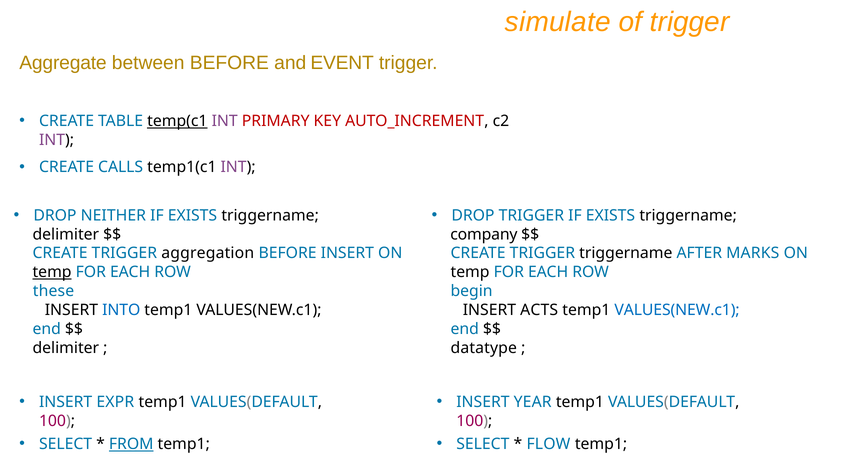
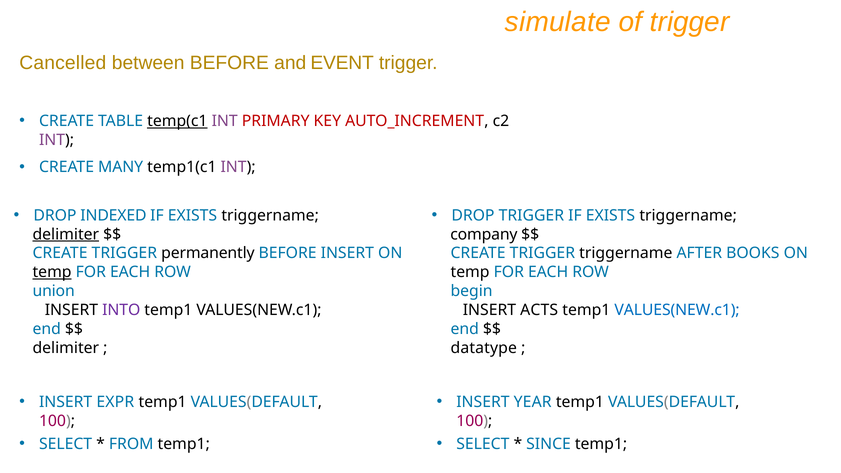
Aggregate: Aggregate -> Cancelled (63, 63)
CALLS: CALLS -> MANY (121, 167)
NEITHER: NEITHER -> INDEXED (113, 215)
delimiter underline: none -> present (66, 234)
aggregation: aggregation -> permanently (208, 253)
MARKS: MARKS -> BOOKS (753, 253)
these: these -> union (54, 291)
INTO colour: blue -> purple (121, 310)
FROM underline: present -> none (131, 444)
FLOW: FLOW -> SINCE (549, 444)
